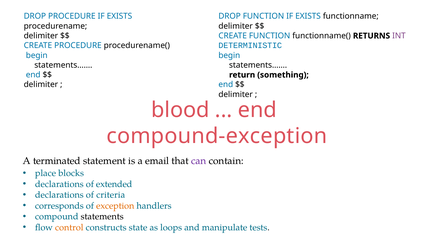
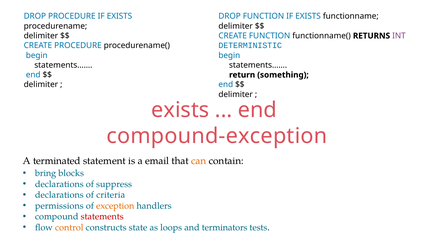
blood: blood -> exists (180, 110)
can colour: purple -> orange (199, 161)
place: place -> bring (46, 173)
extended: extended -> suppress (114, 184)
corresponds: corresponds -> permissions (59, 206)
statements colour: black -> red (102, 217)
manipulate: manipulate -> terminators (225, 228)
